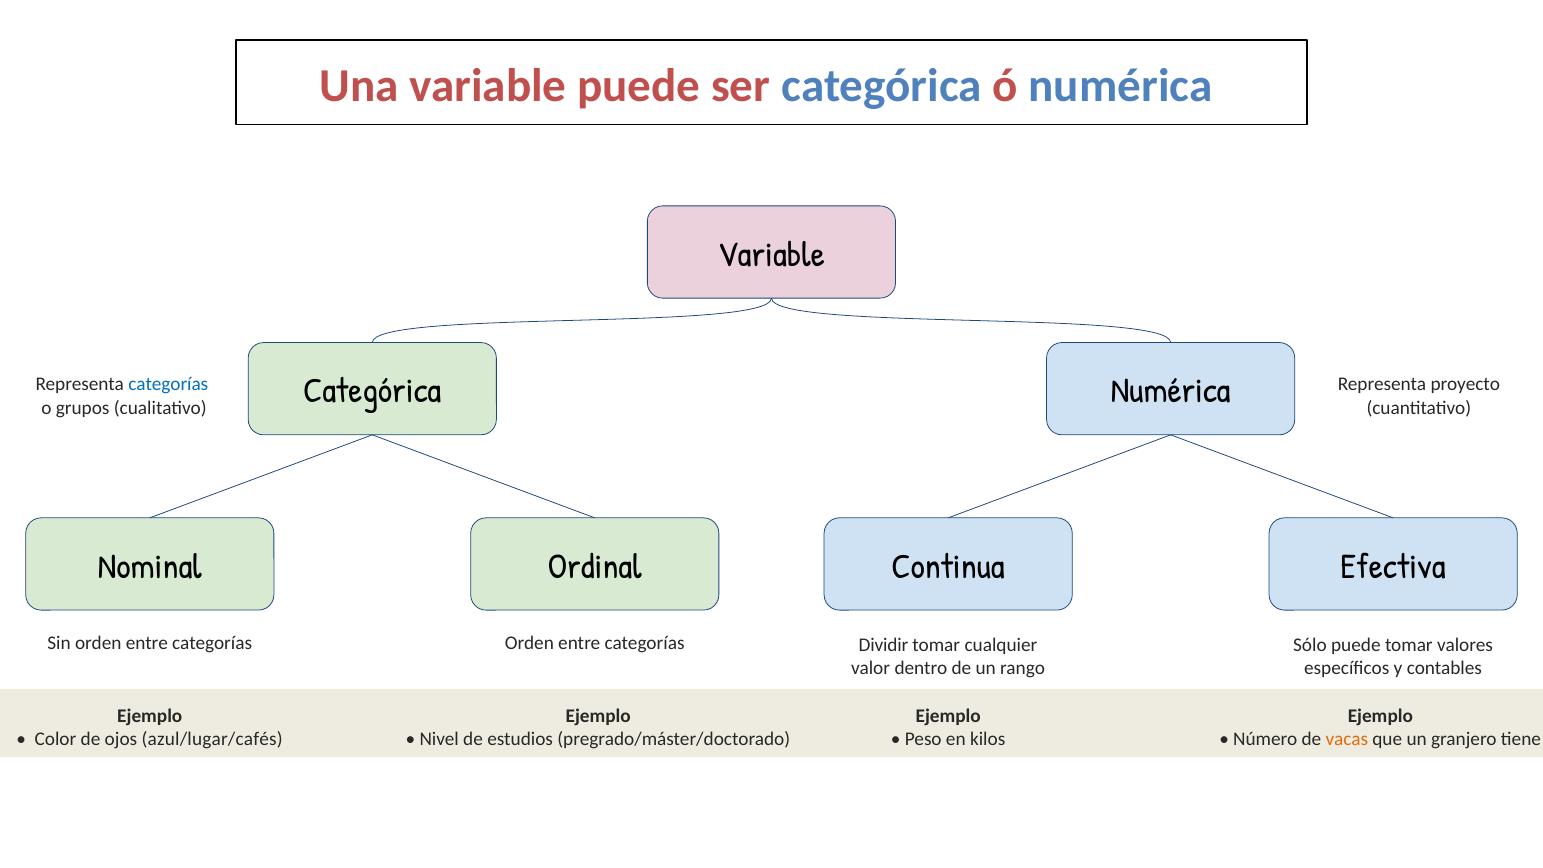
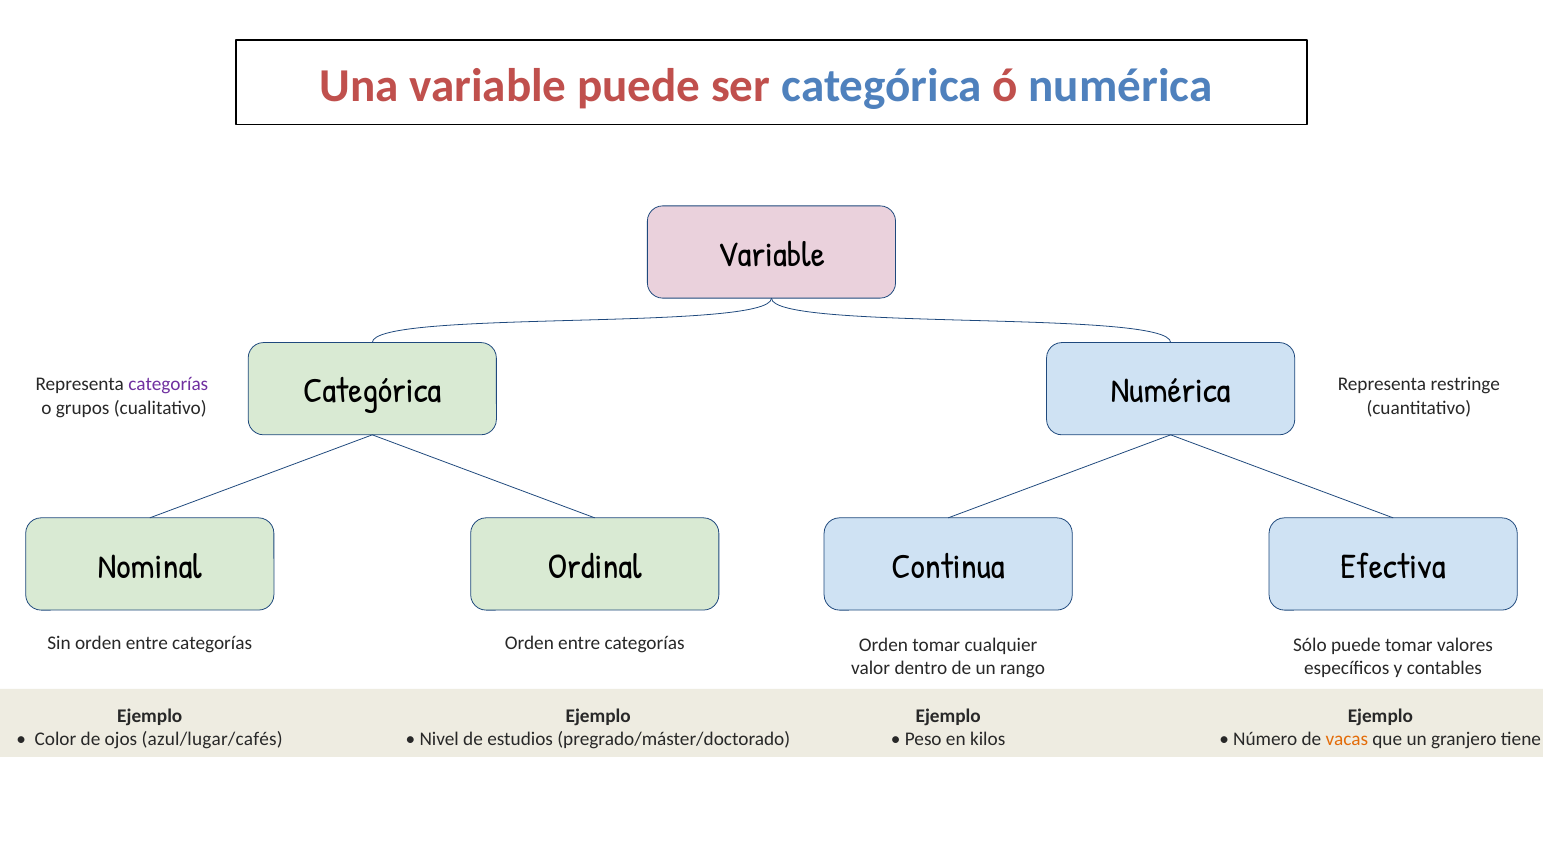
categorías colour: blue -> purple (168, 385)
proyecto: proyecto -> restringe (1465, 385)
Dividir: Dividir -> Orden (883, 645)
